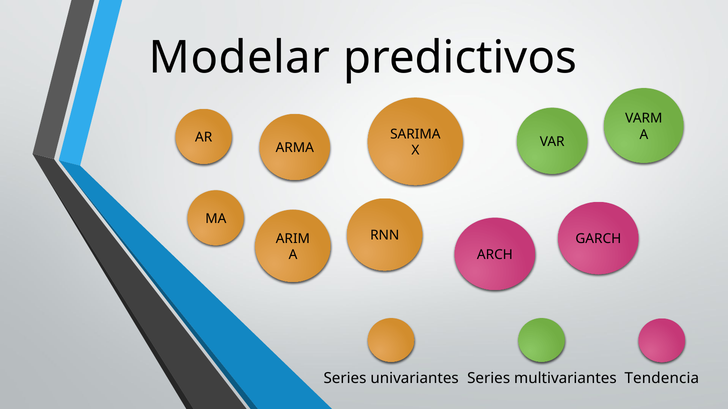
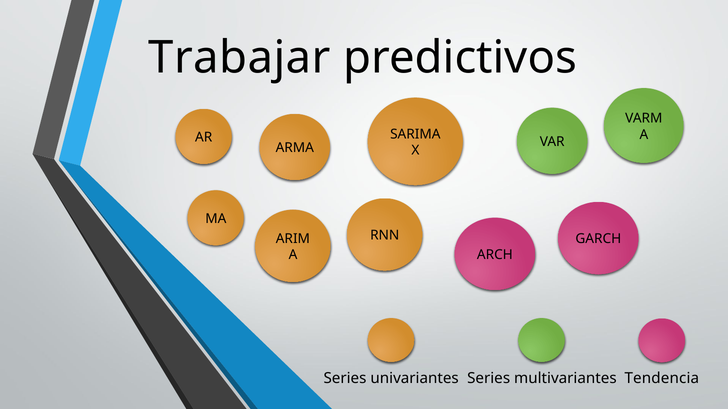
Modelar: Modelar -> Trabajar (240, 58)
